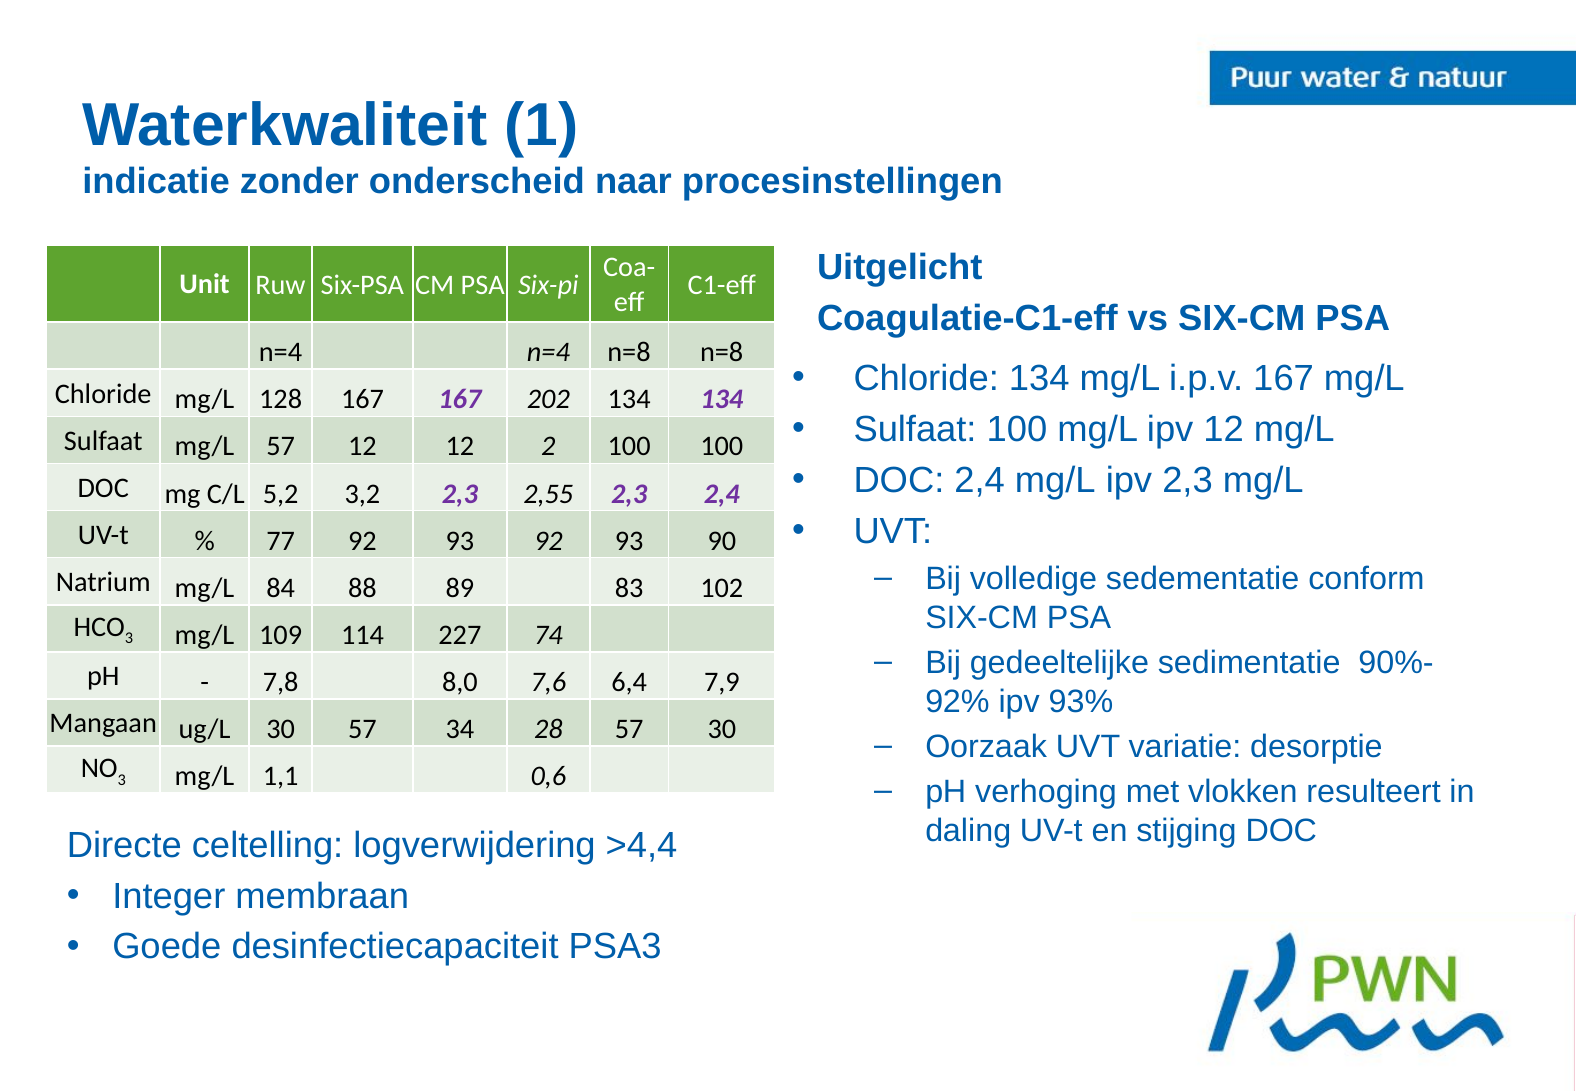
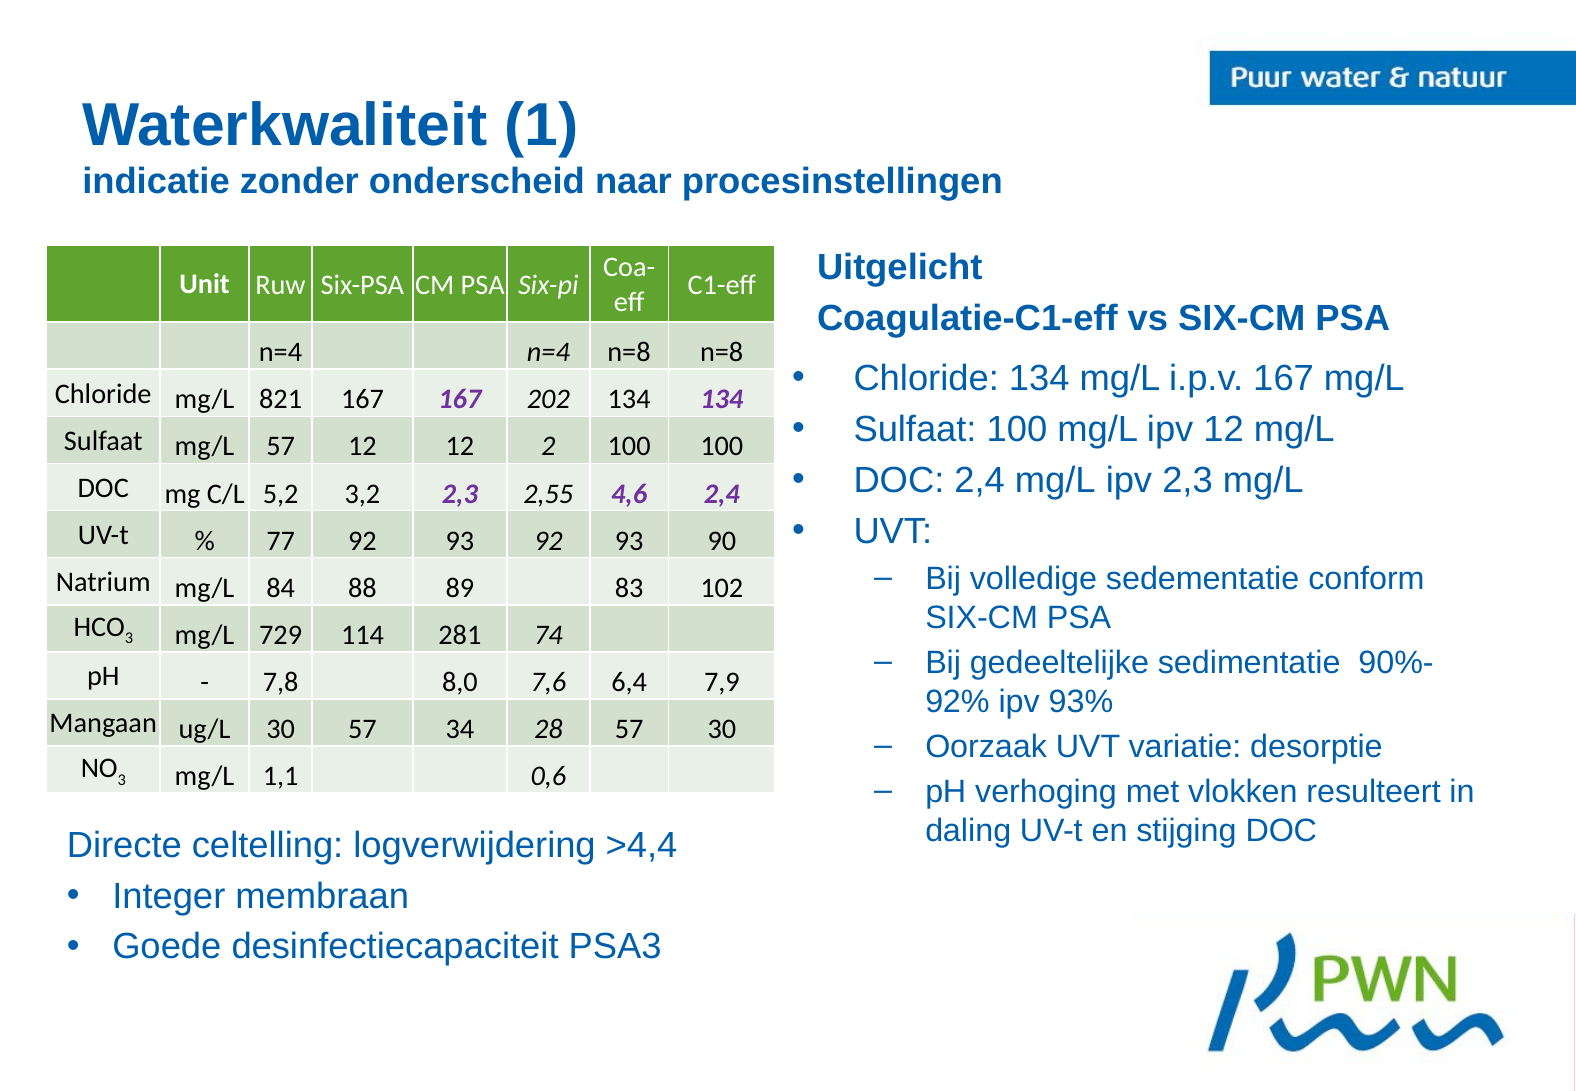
128: 128 -> 821 (281, 400)
2,55 2,3: 2,3 -> 4,6 (629, 494)
109: 109 -> 729 (281, 635)
227: 227 -> 281 (460, 635)
